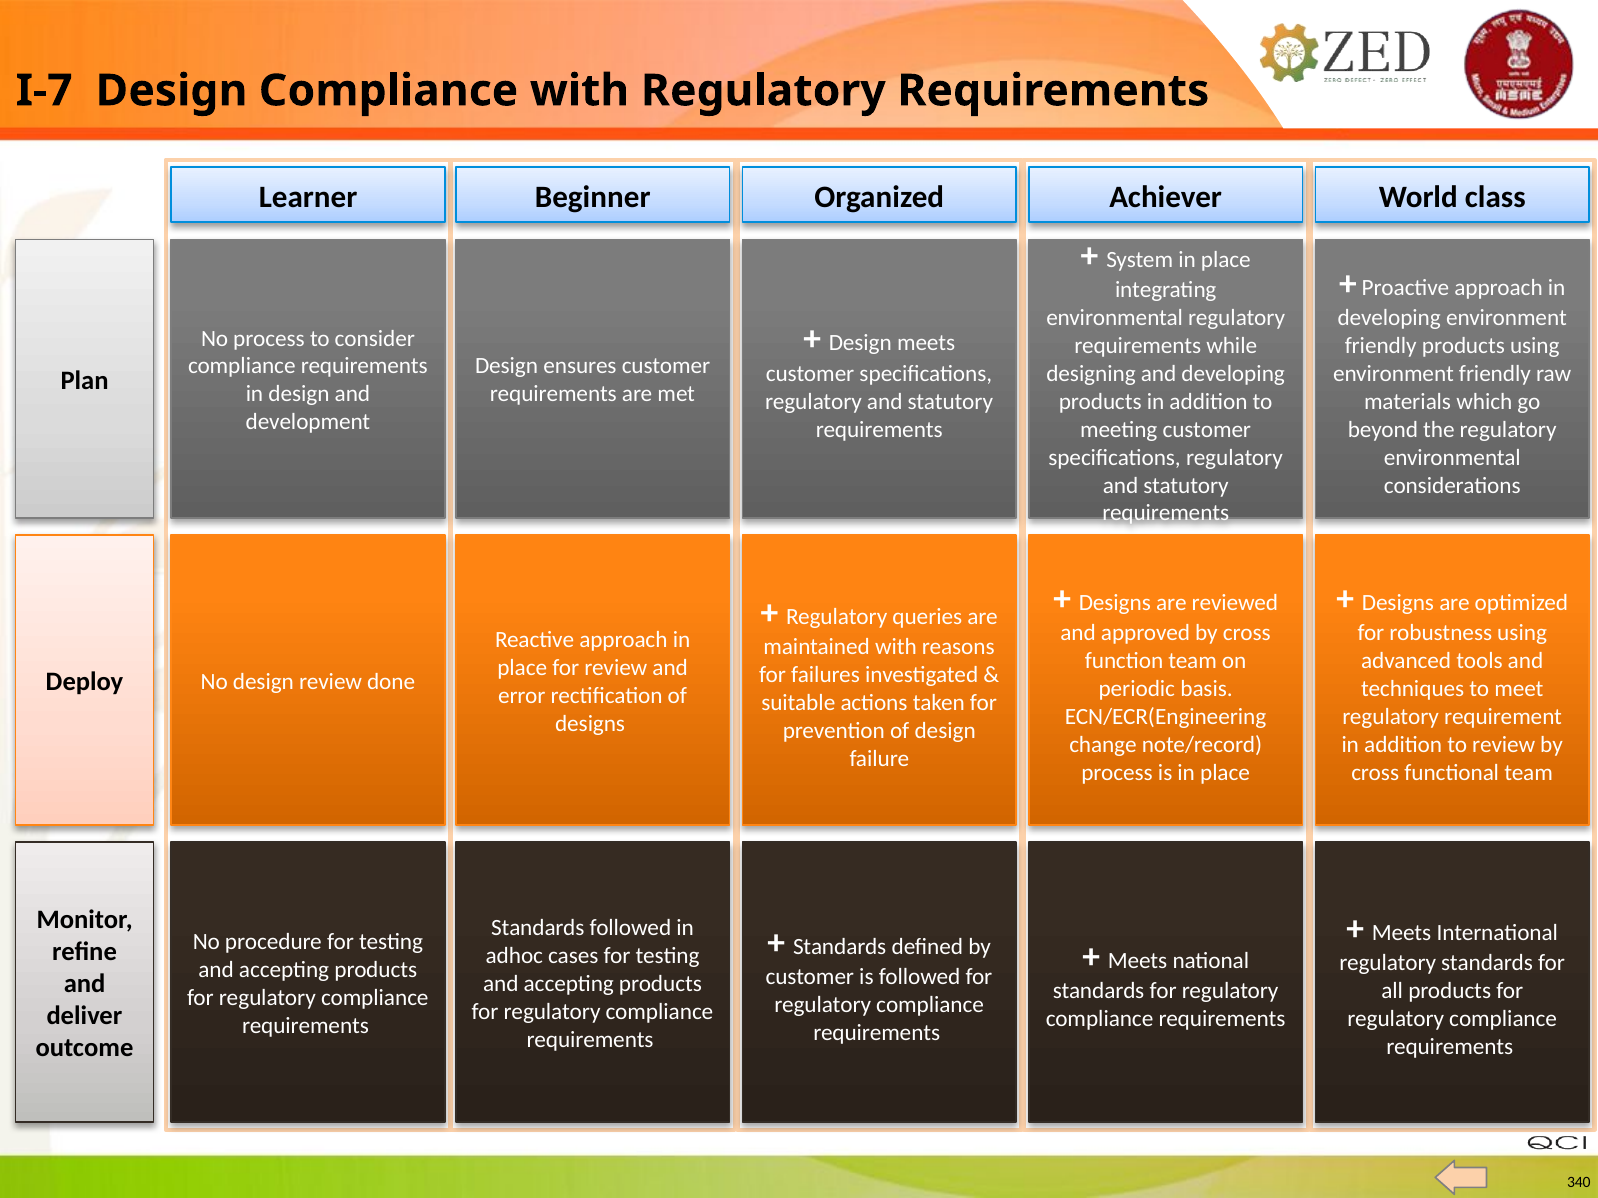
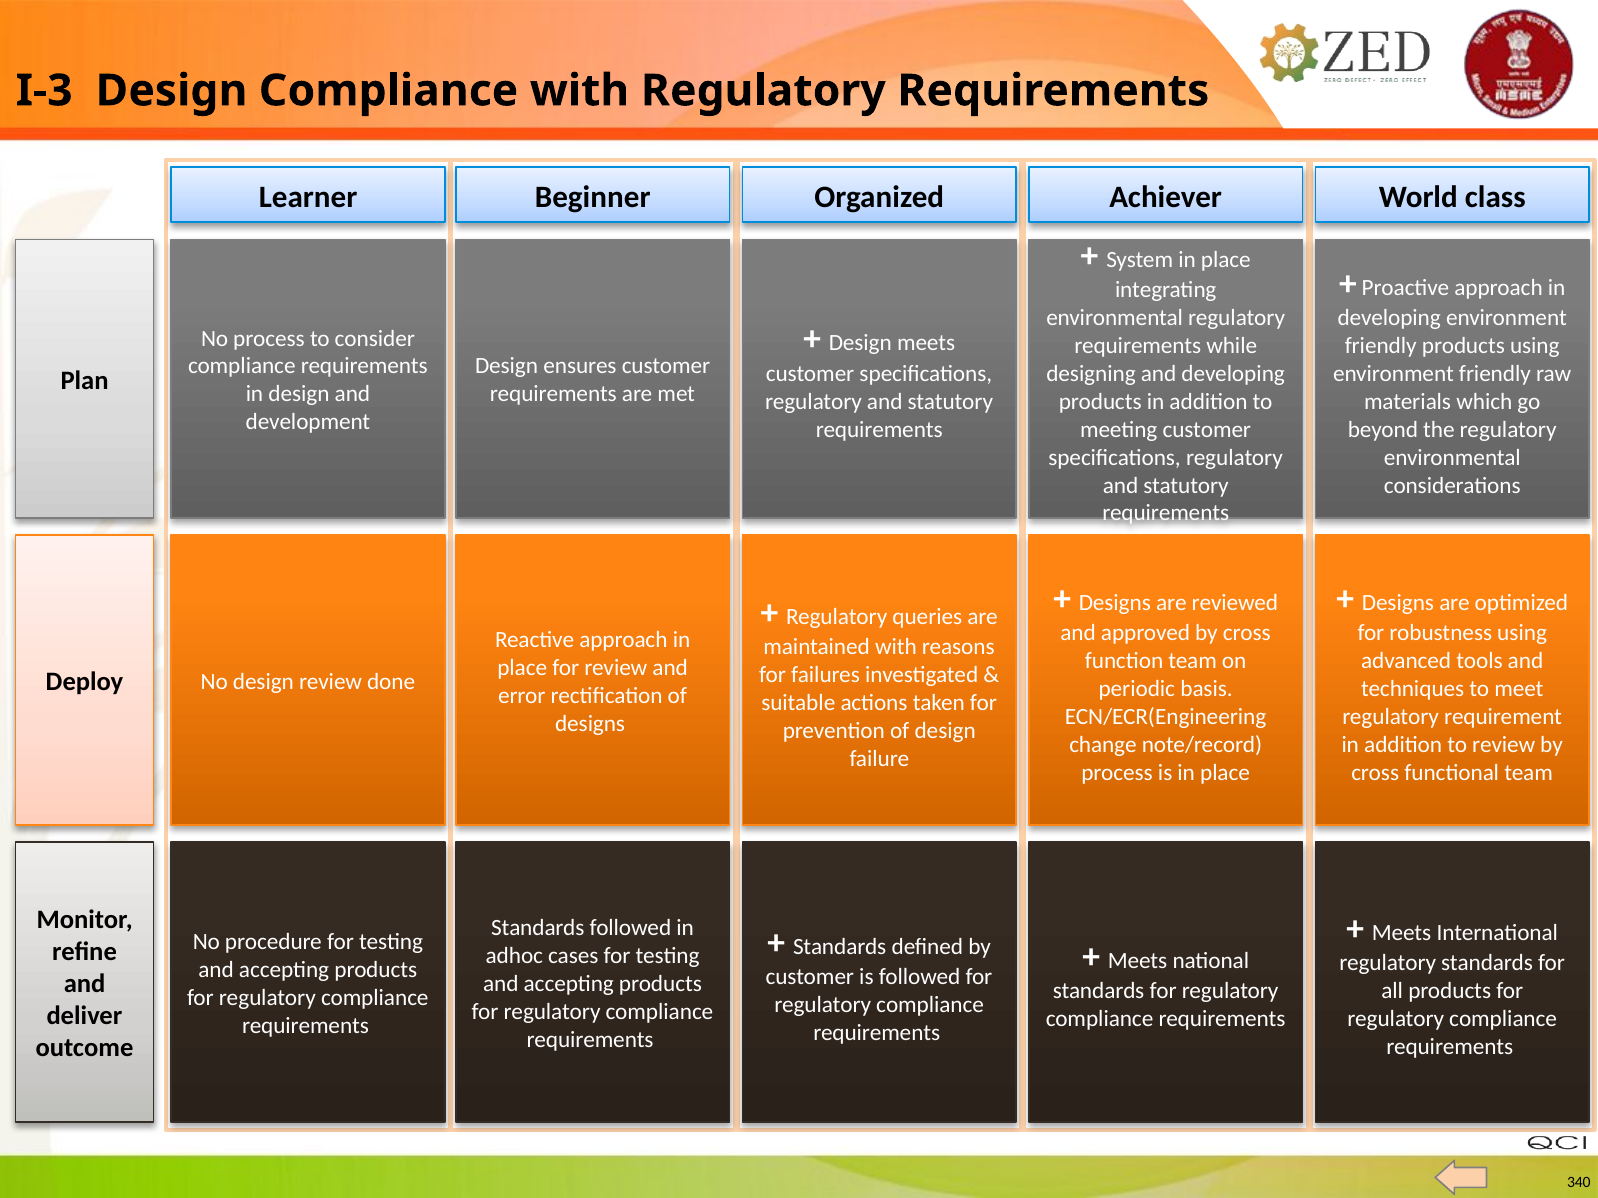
I-7: I-7 -> I-3 (44, 91)
